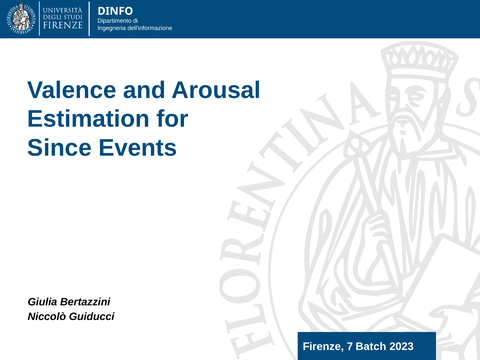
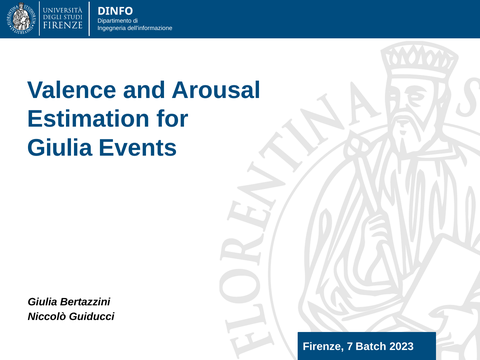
Since: Since -> Giulia (60, 148)
